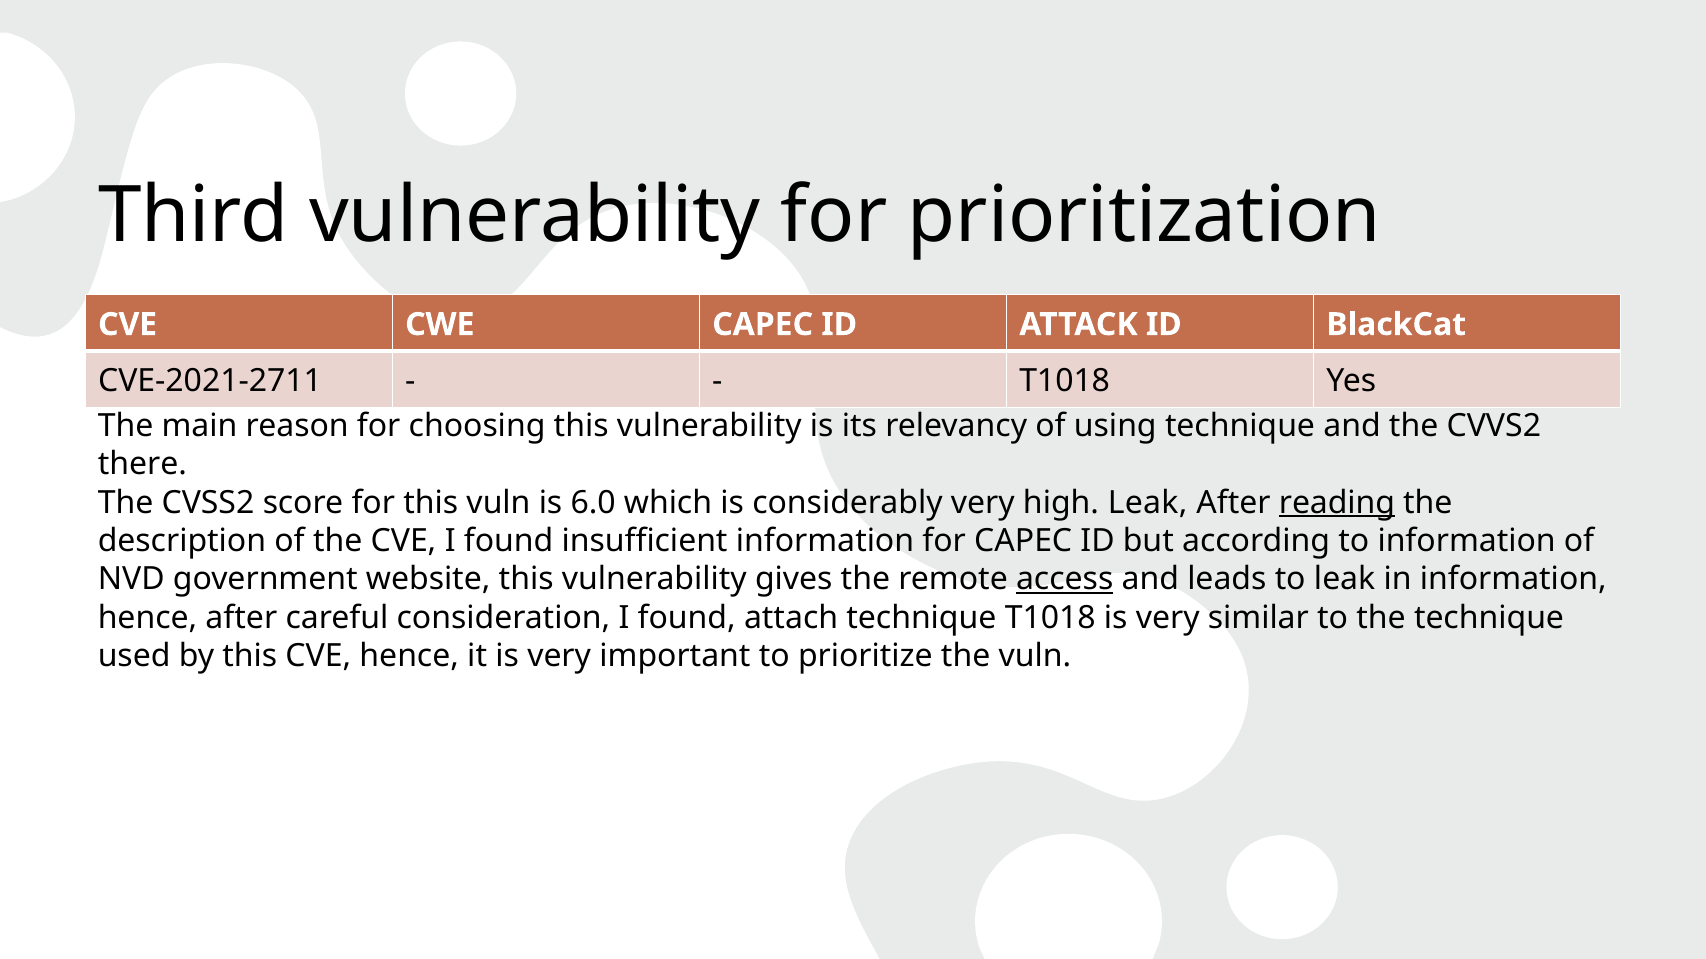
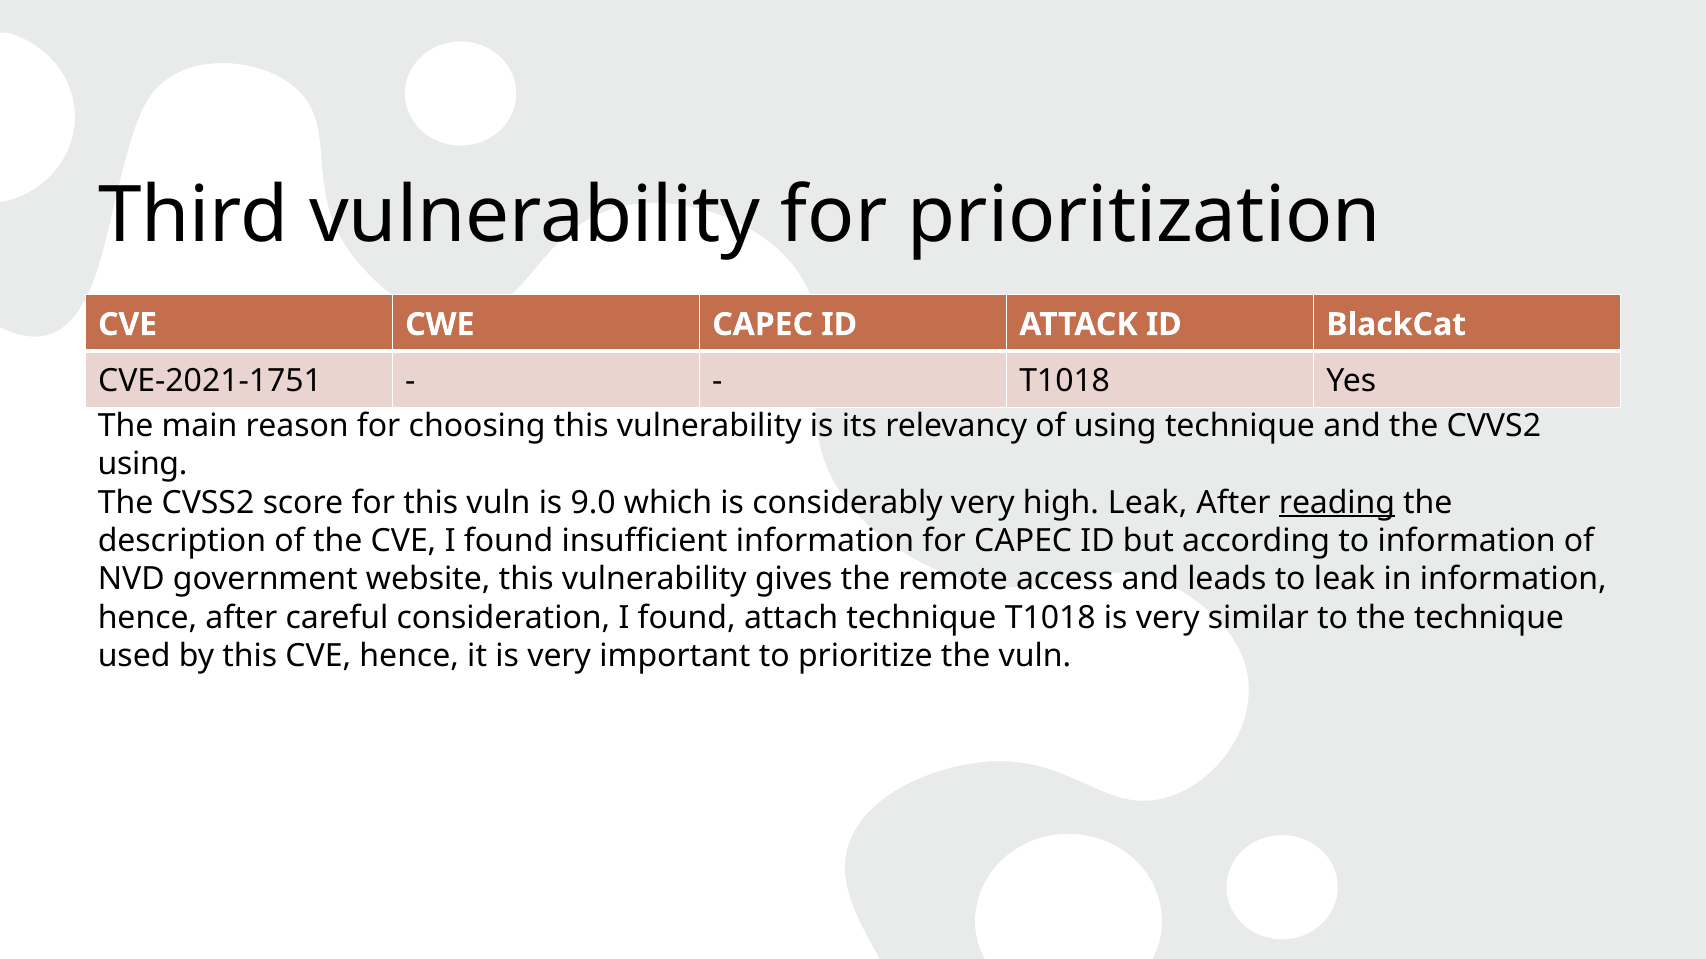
CVE-2021-2711: CVE-2021-2711 -> CVE-2021-1751 (210, 381)
there: there -> using (143, 465)
6.0: 6.0 -> 9.0 (593, 503)
access underline: present -> none (1065, 580)
